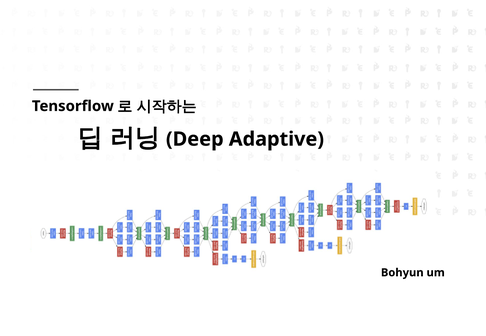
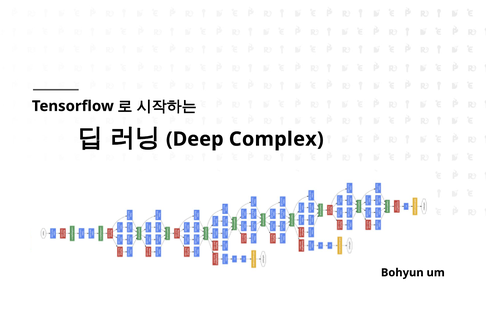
Adaptive: Adaptive -> Complex (276, 139)
